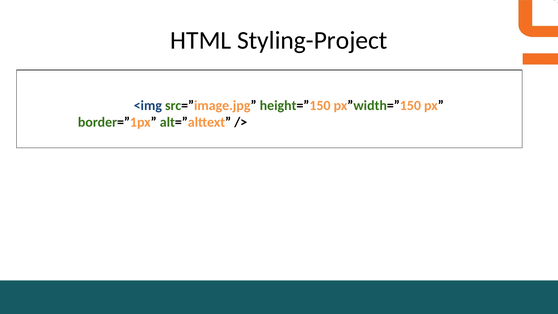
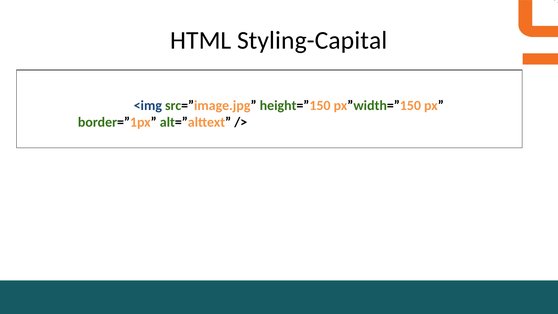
Styling-Project: Styling-Project -> Styling-Capital (312, 41)
